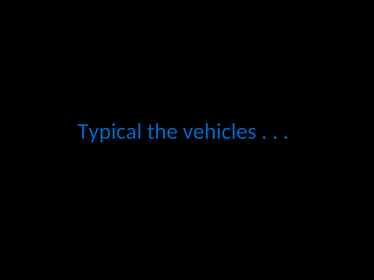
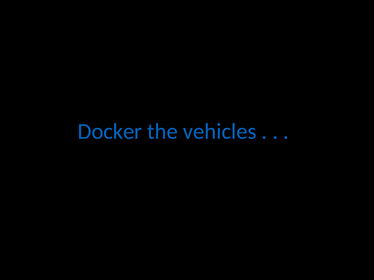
Typical: Typical -> Docker (110, 132)
